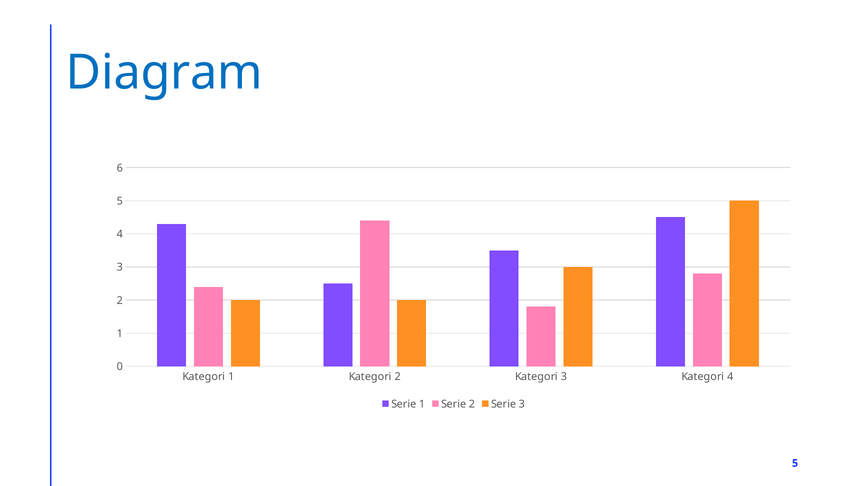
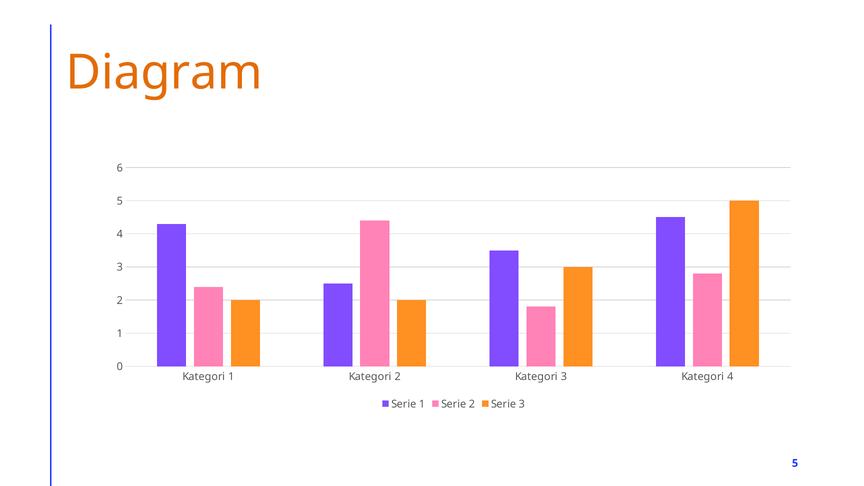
Diagram colour: blue -> orange (164, 73)
